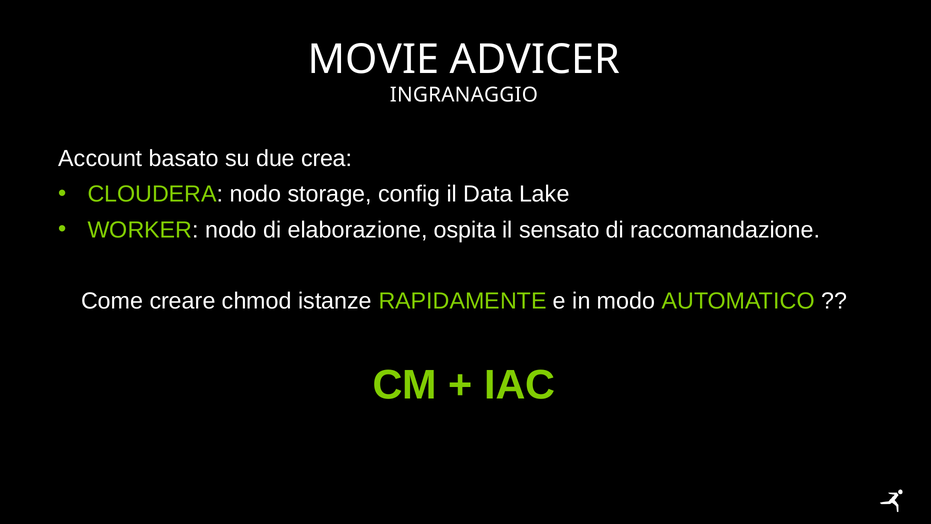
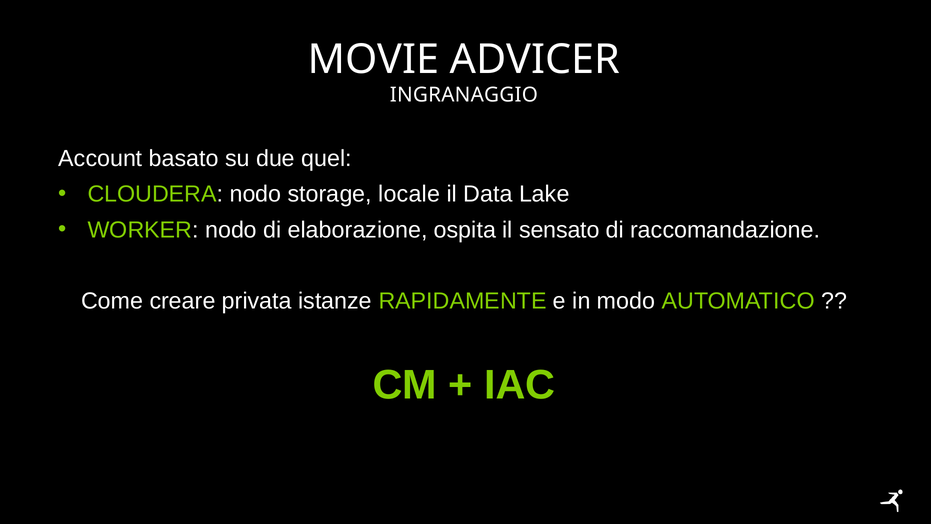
crea: crea -> quel (327, 158)
config: config -> locale (409, 194)
chmod: chmod -> privata (257, 301)
